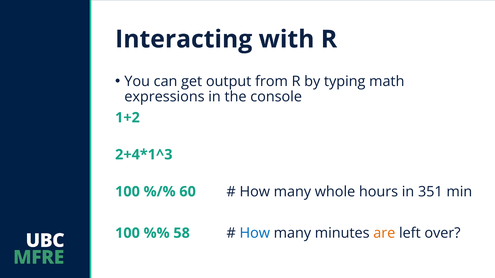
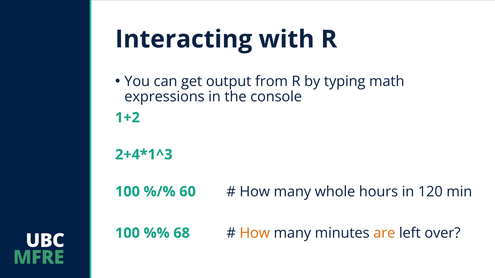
351: 351 -> 120 (430, 192)
58: 58 -> 68 (182, 233)
How colour: blue -> orange (255, 233)
